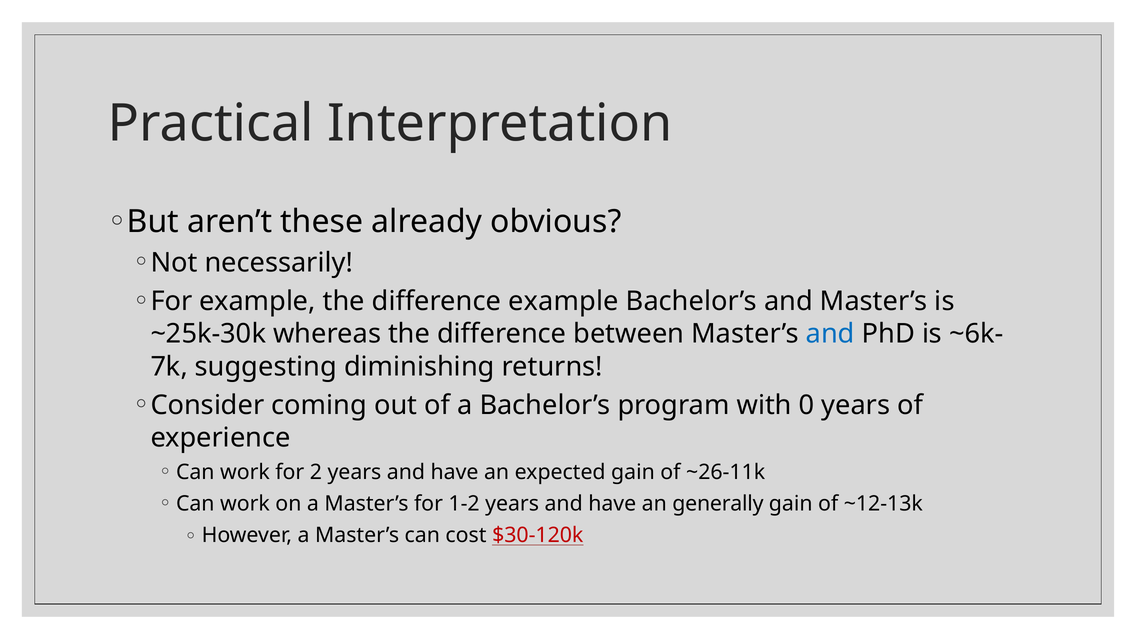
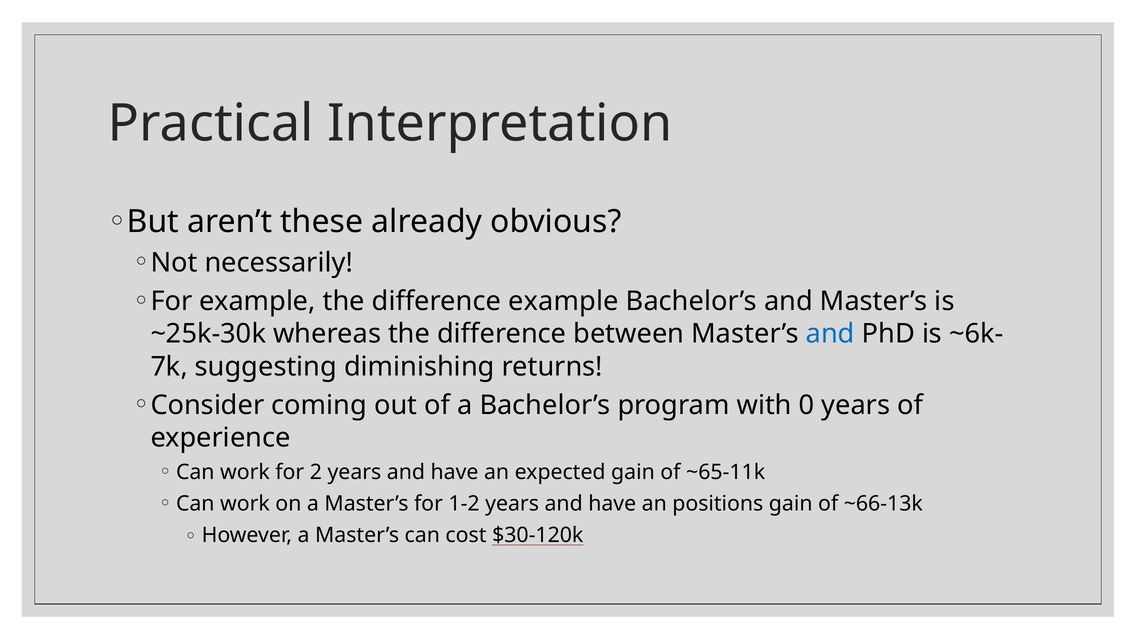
~26-11k: ~26-11k -> ~65-11k (726, 472)
generally: generally -> positions (718, 504)
~12-13k: ~12-13k -> ~66-13k (883, 504)
$30-120k colour: red -> black (538, 535)
